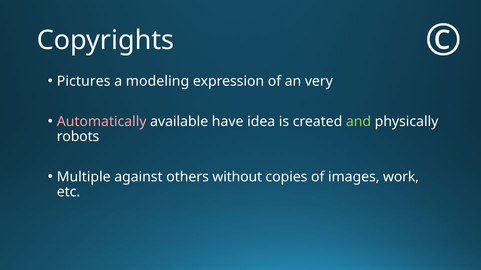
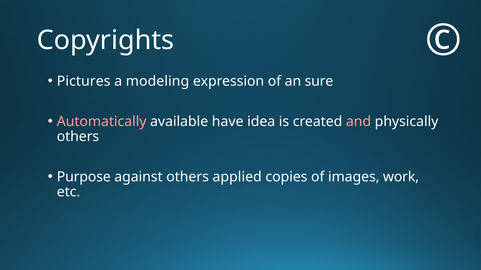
very: very -> sure (319, 81)
and colour: light green -> pink (359, 122)
robots: robots -> others (78, 137)
Multiple: Multiple -> Purpose (84, 177)
without: without -> applied (237, 177)
